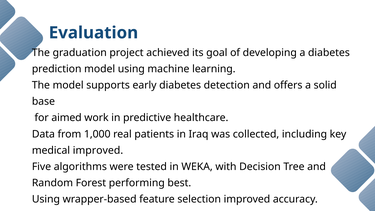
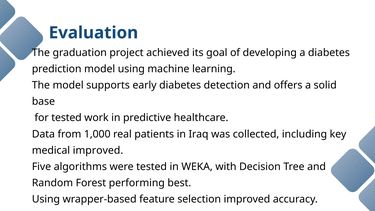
for aimed: aimed -> tested (67, 118)
